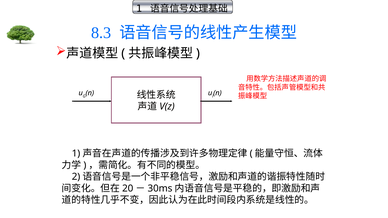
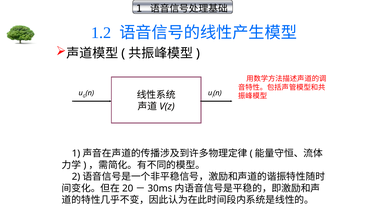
8.3: 8.3 -> 1.2 (101, 33)
